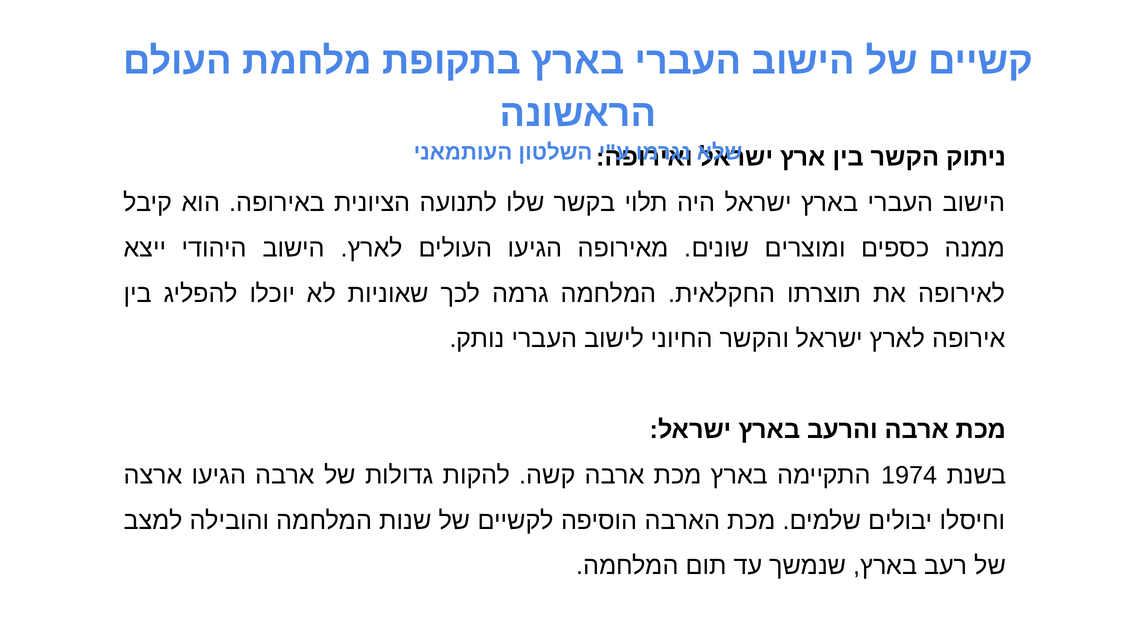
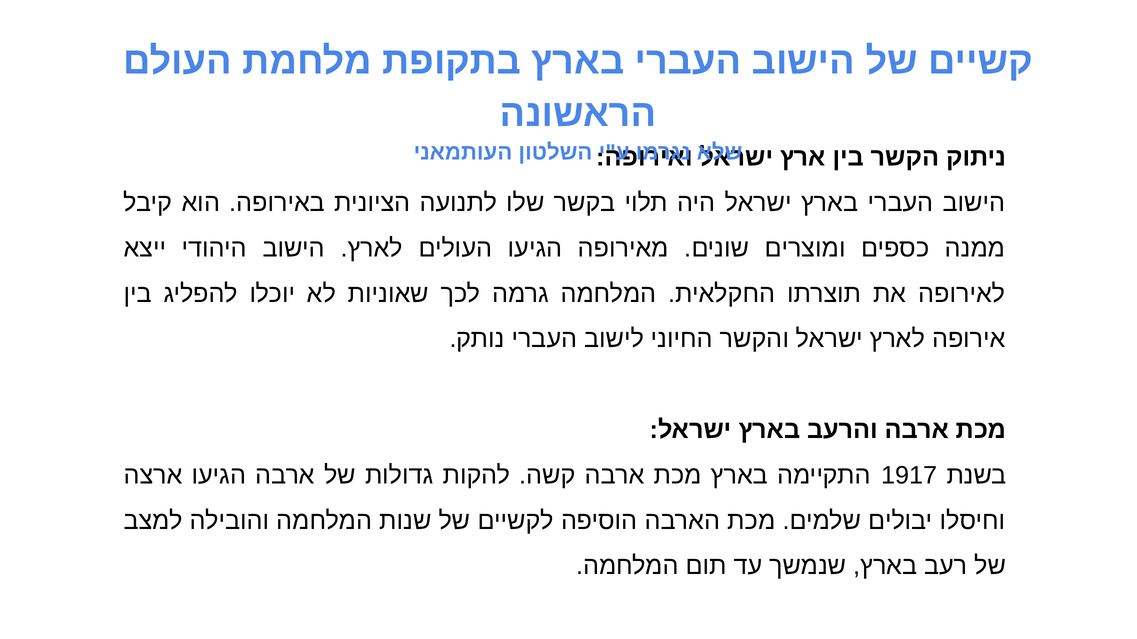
1974: 1974 -> 1917 (909, 476)
